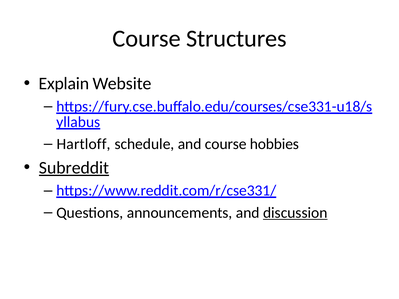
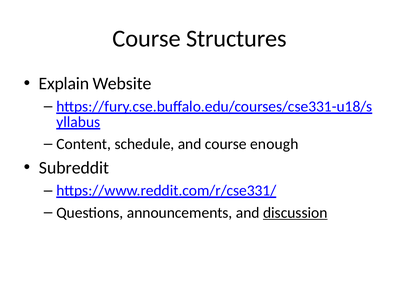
Hartloff: Hartloff -> Content (84, 144)
hobbies: hobbies -> enough (274, 144)
Subreddit underline: present -> none (74, 168)
